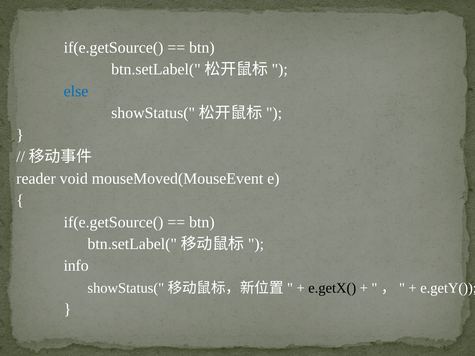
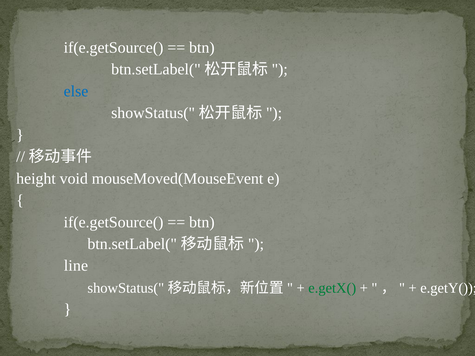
reader: reader -> height (36, 179)
info: info -> line (76, 266)
e.getX( colour: black -> green (332, 288)
